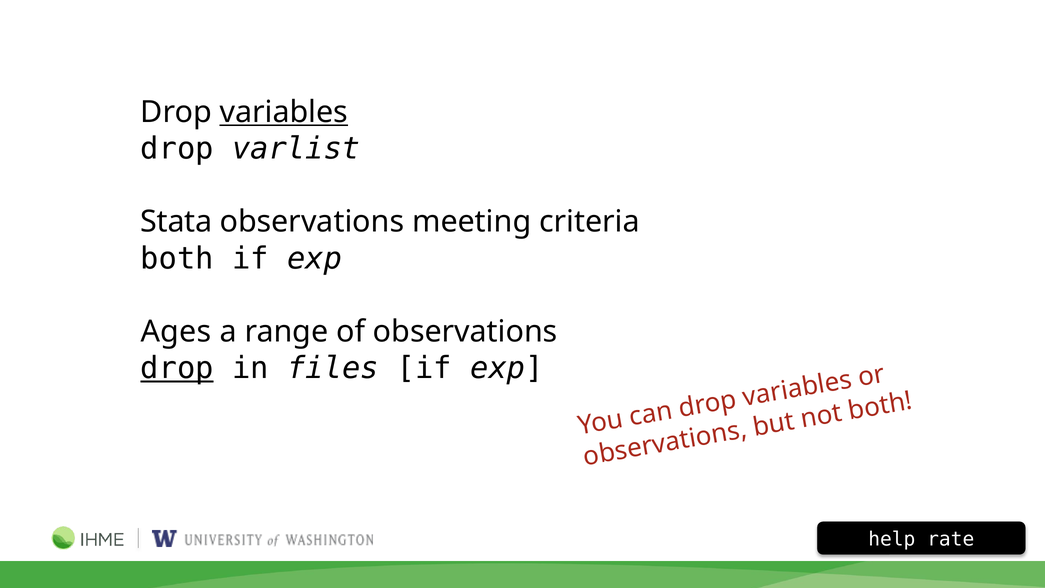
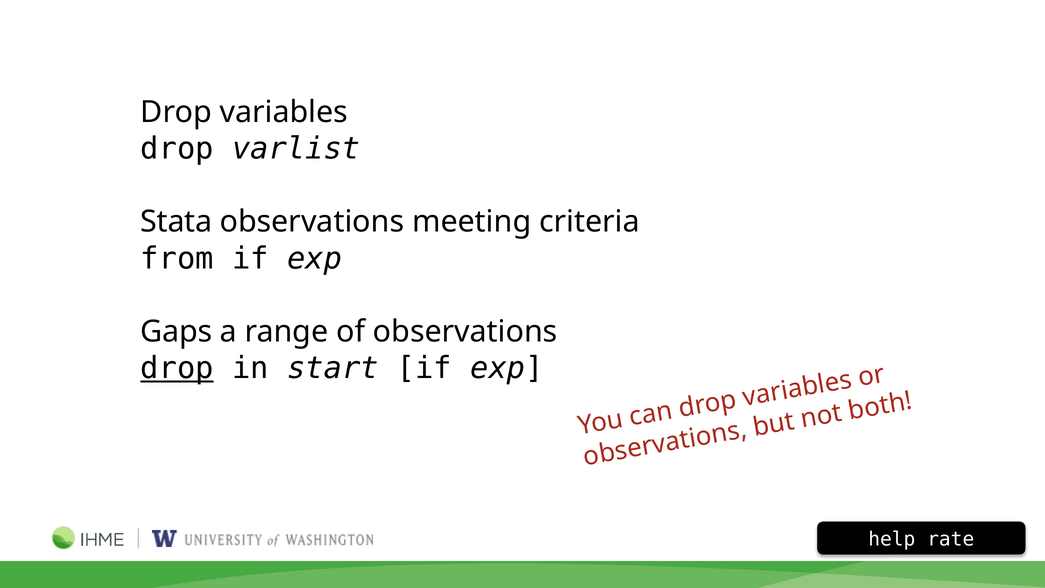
variables underline: present -> none (284, 112)
both: both -> from (177, 258)
Ages: Ages -> Gaps (176, 332)
files: files -> start (333, 368)
